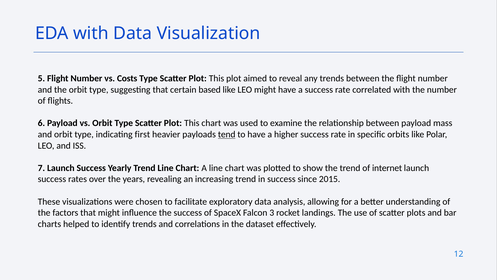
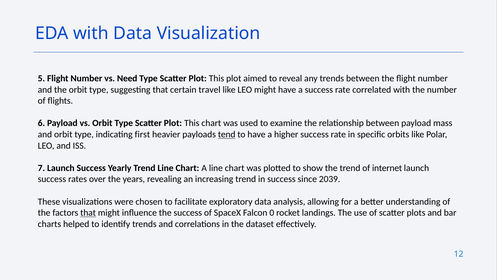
Costs: Costs -> Need (127, 78)
based: based -> travel (210, 90)
2015: 2015 -> 2039 (330, 179)
that underline: none -> present (88, 213)
3: 3 -> 0 (272, 213)
